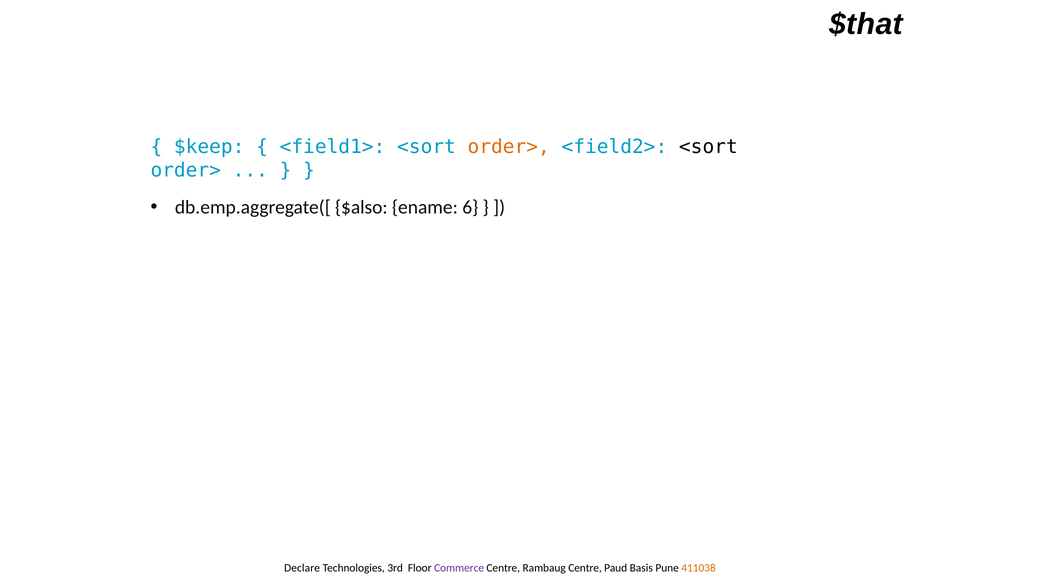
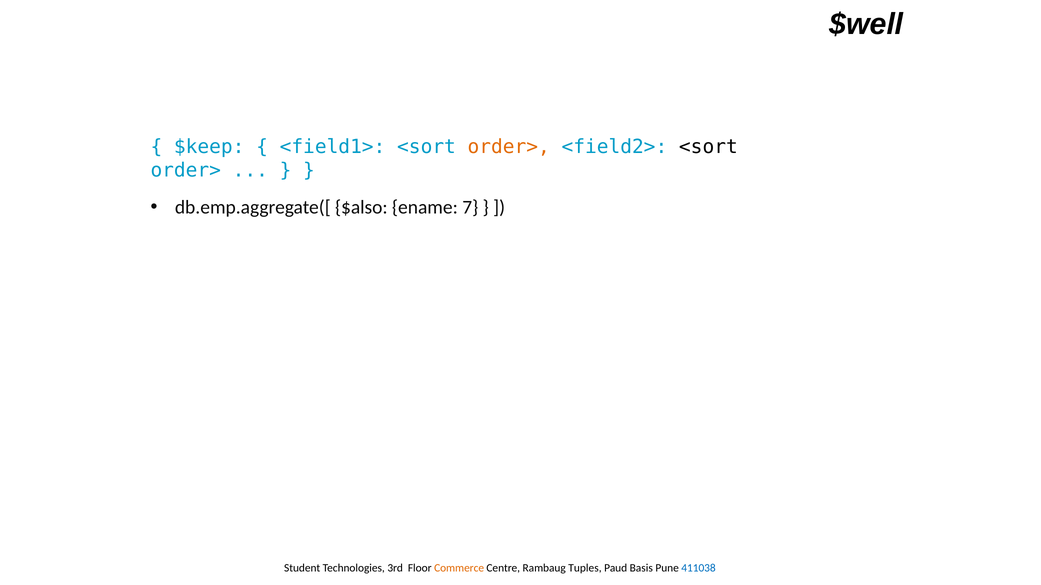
$that: $that -> $well (866, 24)
6: 6 -> 7 (470, 207)
Declare: Declare -> Student (302, 568)
Commerce colour: purple -> orange (459, 568)
Rambaug Centre: Centre -> Tuples (585, 568)
411038 colour: orange -> blue (699, 568)
